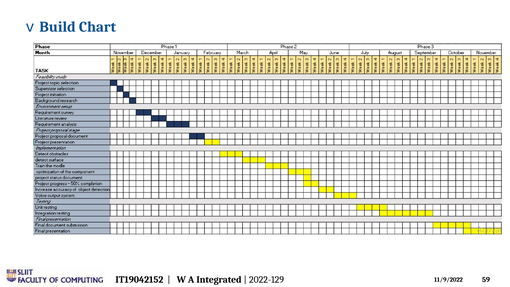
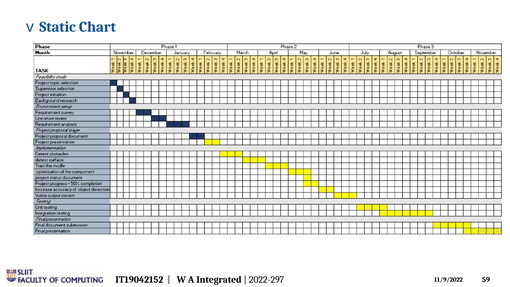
Build: Build -> Static (58, 27)
2022-129: 2022-129 -> 2022-297 (267, 280)
